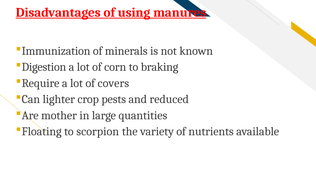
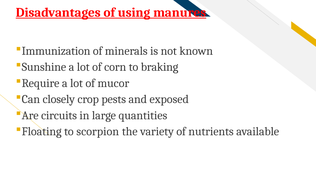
Digestion: Digestion -> Sunshine (44, 67)
covers: covers -> mucor (113, 83)
lighter: lighter -> closely (59, 99)
reduced: reduced -> exposed (169, 99)
mother: mother -> circuits (59, 115)
